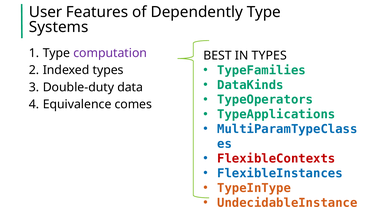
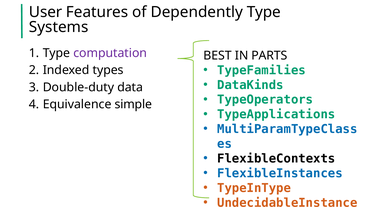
IN TYPES: TYPES -> PARTS (269, 56)
comes: comes -> simple (133, 104)
FlexibleContexts colour: red -> black (276, 159)
